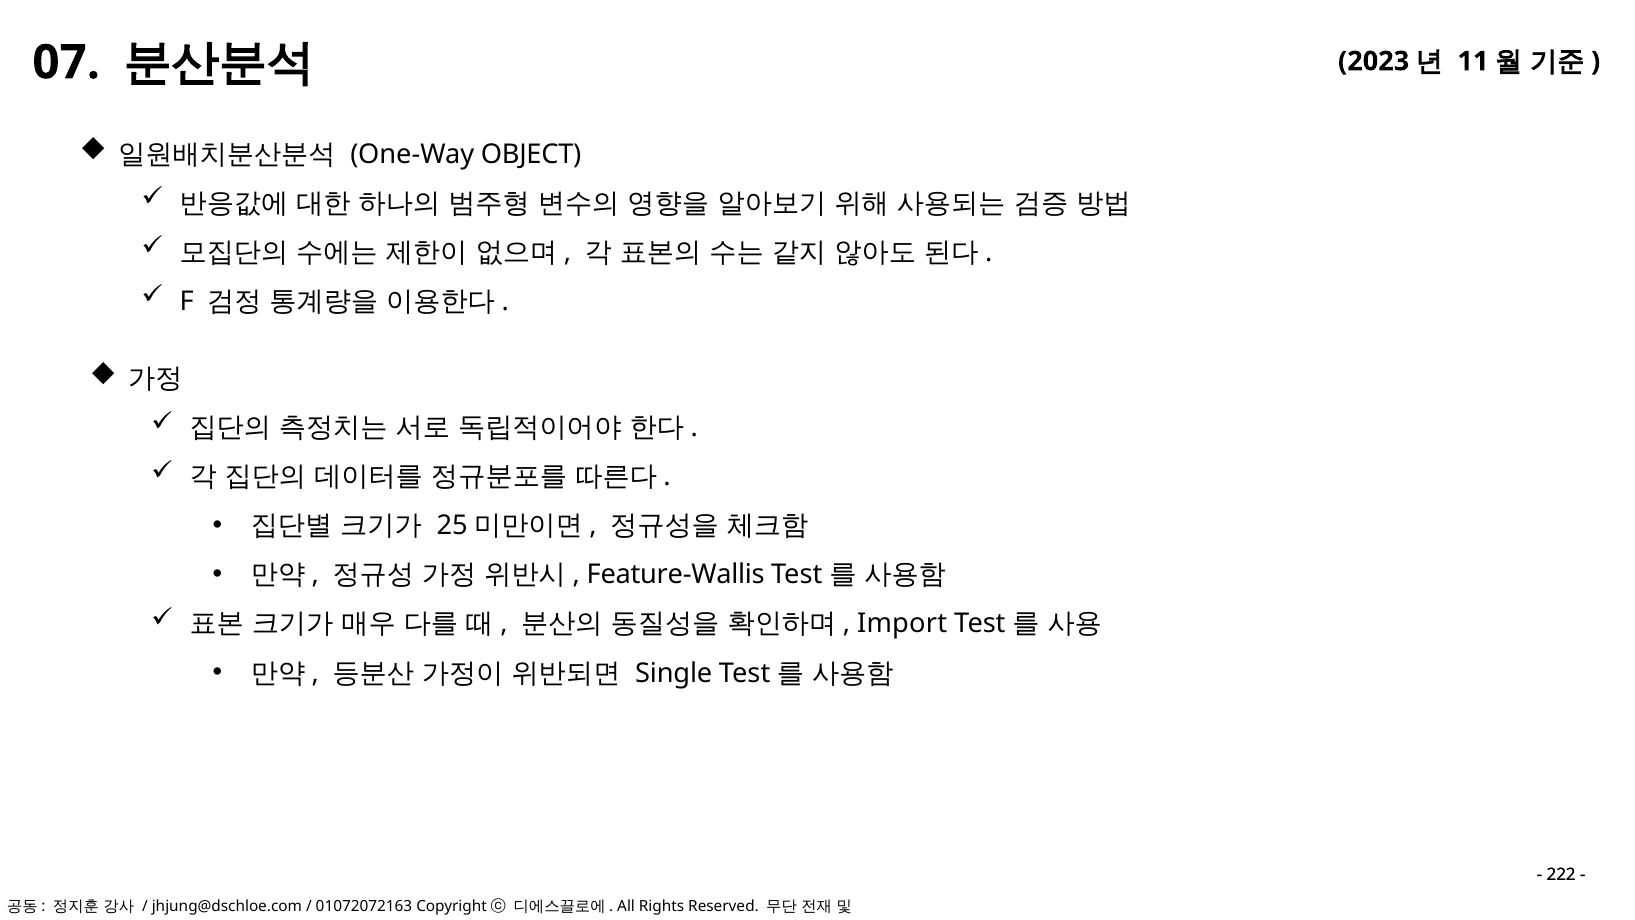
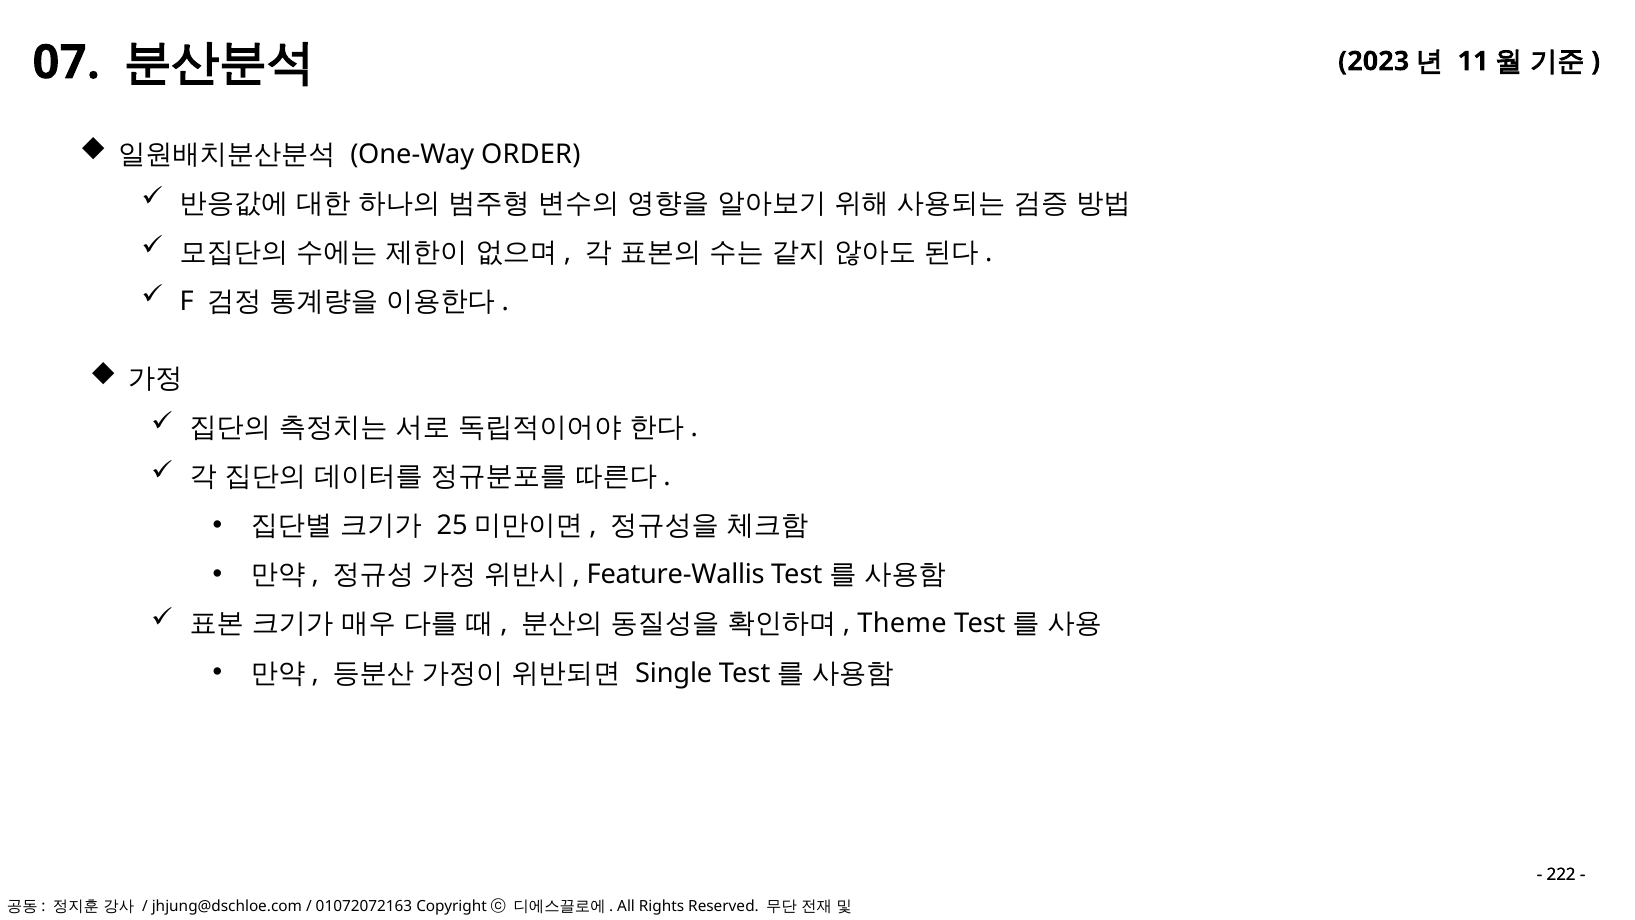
OBJECT: OBJECT -> ORDER (531, 154)
Import: Import -> Theme (902, 624)
